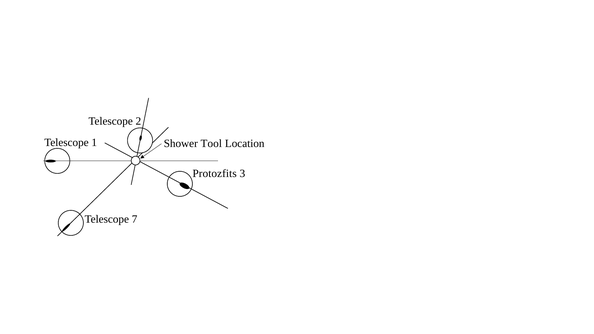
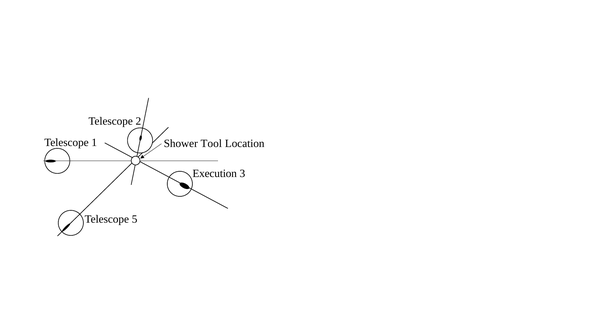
Protozfits: Protozfits -> Execution (215, 174)
7: 7 -> 5 (135, 219)
